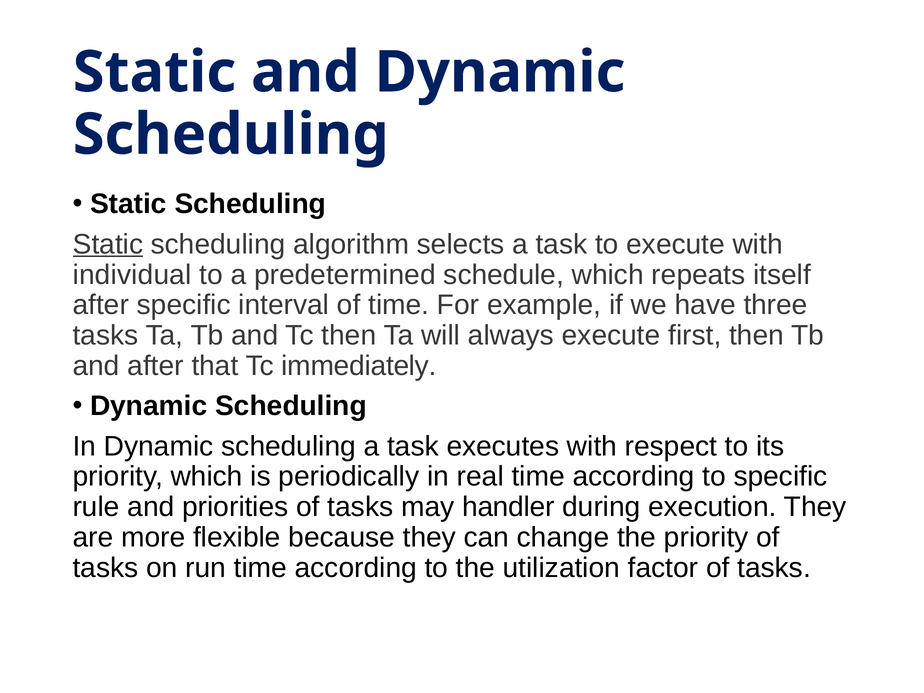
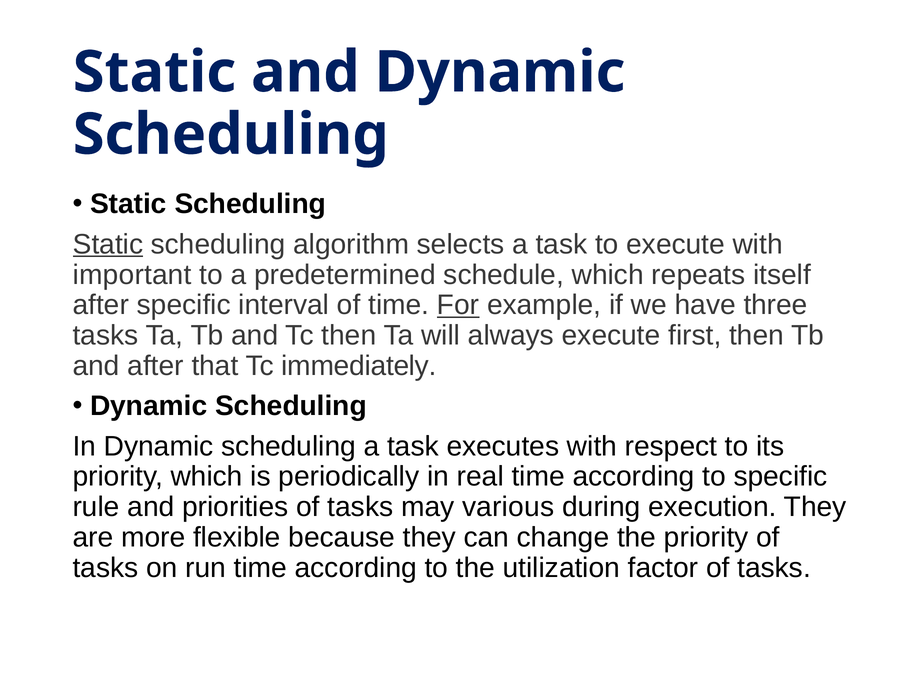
individual: individual -> important (132, 275)
For underline: none -> present (458, 305)
handler: handler -> various (508, 507)
